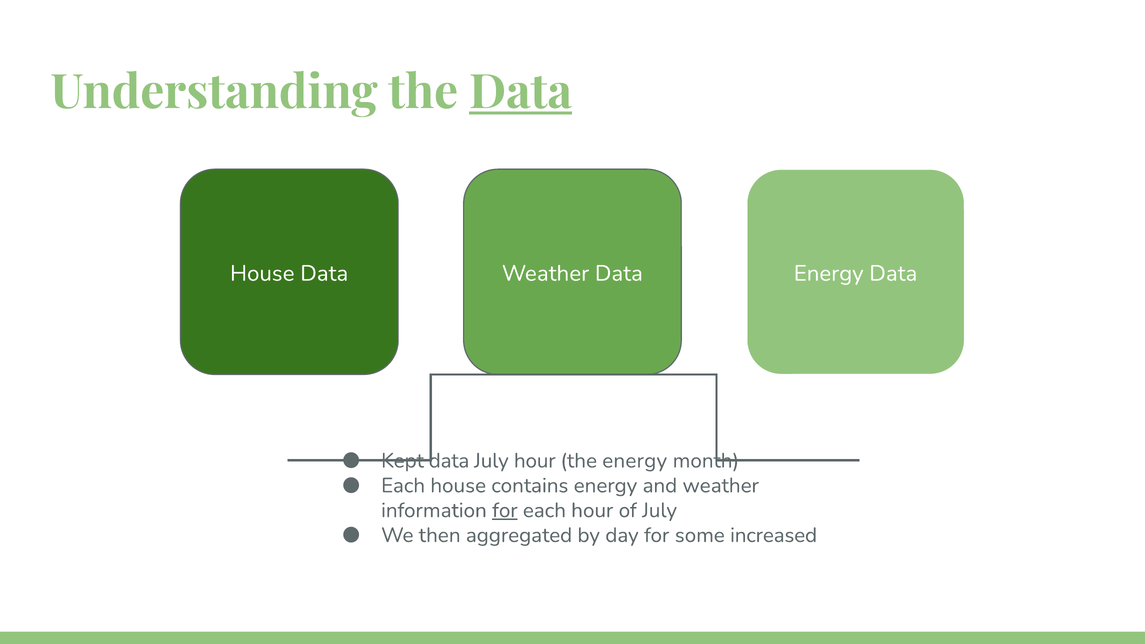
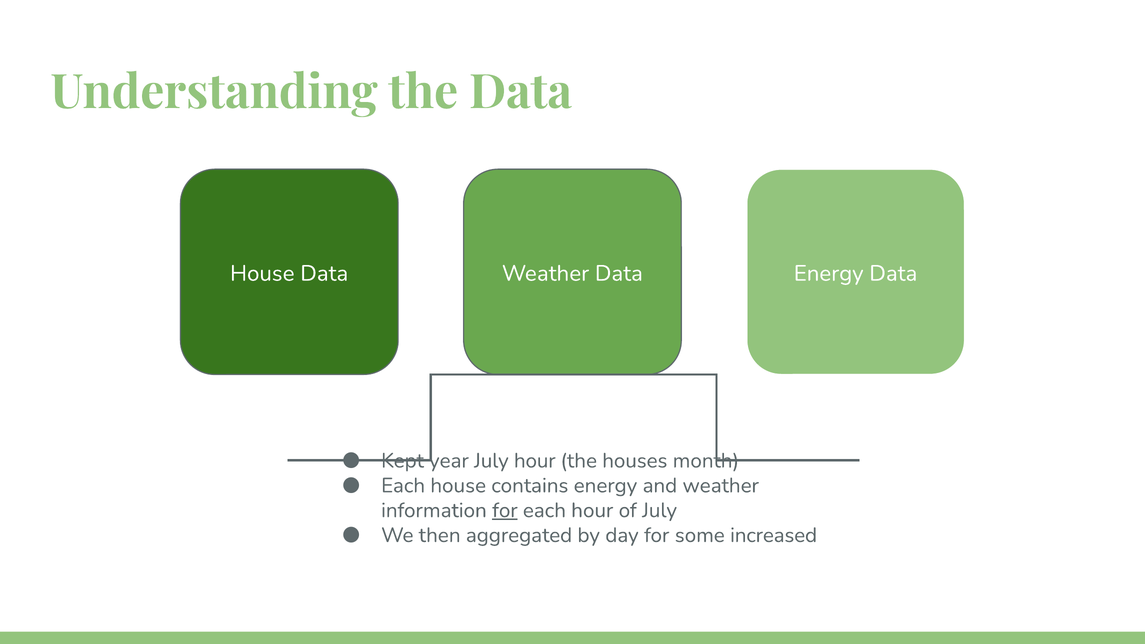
Data underline: present -> none (521, 92)
Kept data: data -> year (449, 461)
the energy: energy -> houses (635, 461)
